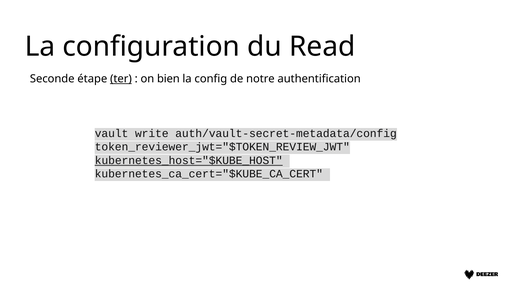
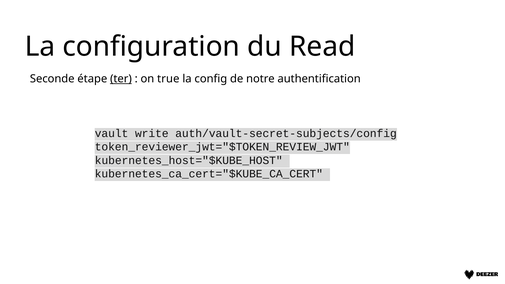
bien: bien -> true (168, 79)
auth/vault-secret-metadata/config: auth/vault-secret-metadata/config -> auth/vault-secret-subjects/config (286, 134)
kubernetes_host="$KUBE_HOST underline: present -> none (189, 160)
